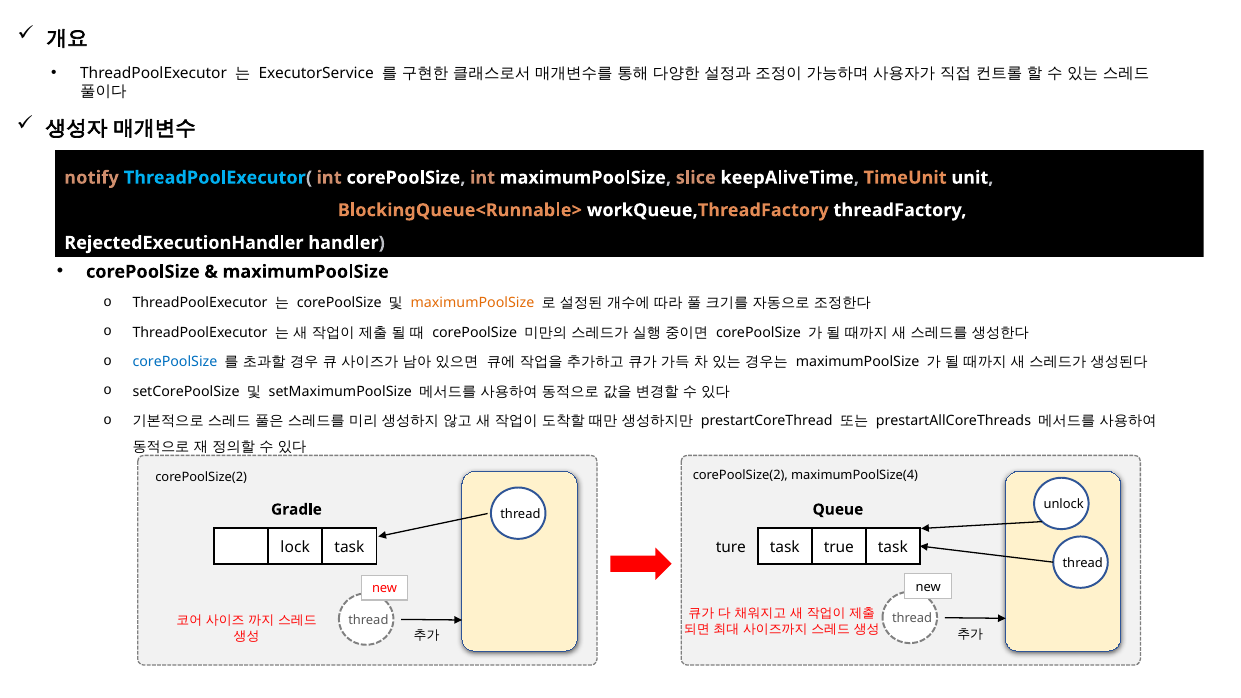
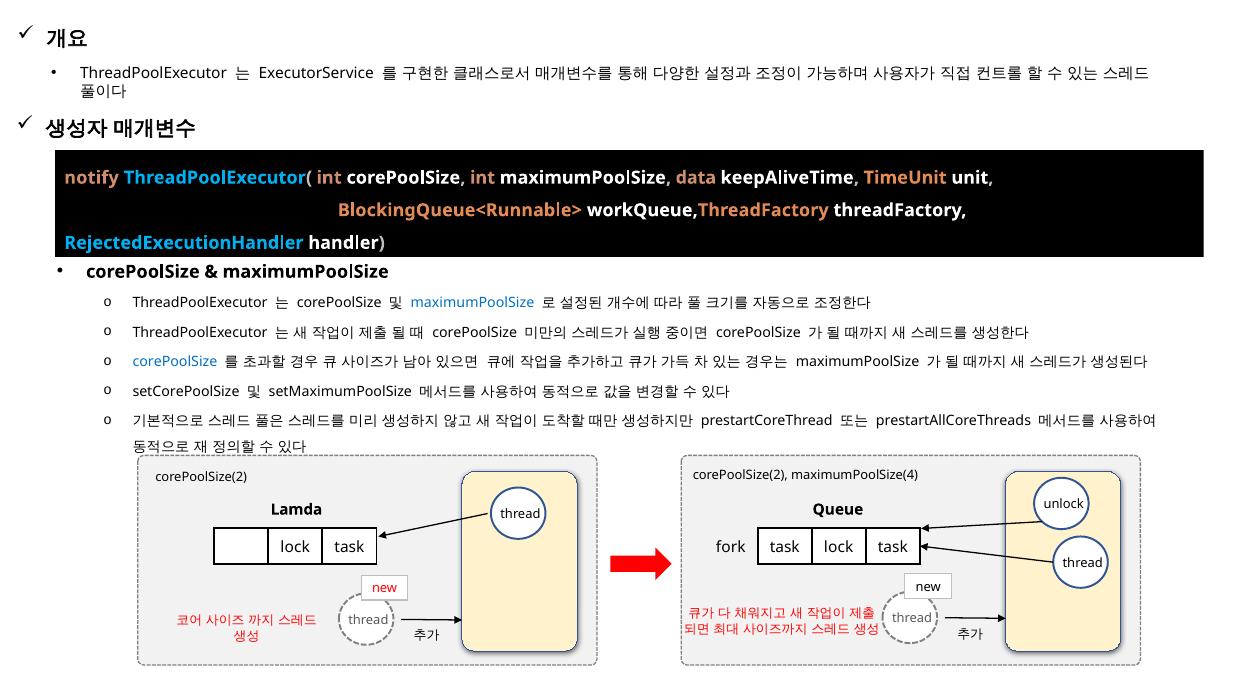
slice: slice -> data (696, 178)
RejectedExecutionHandler colour: white -> light blue (184, 243)
maximumPoolSize colour: orange -> blue (472, 303)
Gradle: Gradle -> Lamda (296, 510)
task true: true -> lock (839, 547)
ture: ture -> fork (731, 548)
